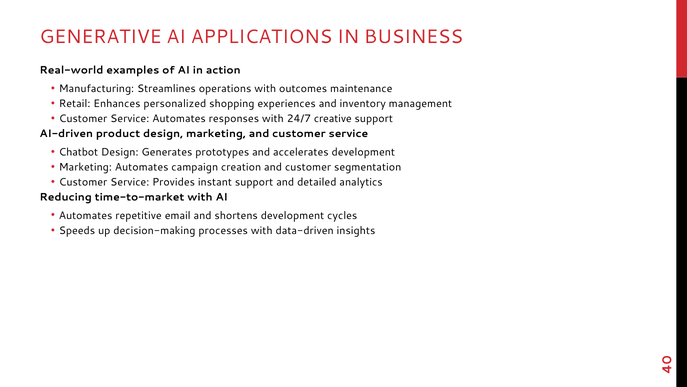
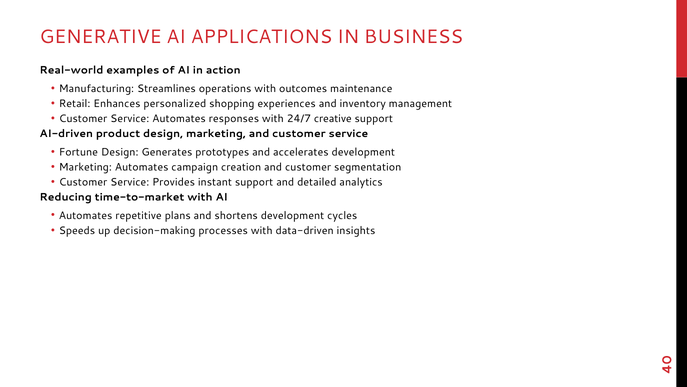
Chatbot: Chatbot -> Fortune (78, 152)
email: email -> plans (178, 215)
